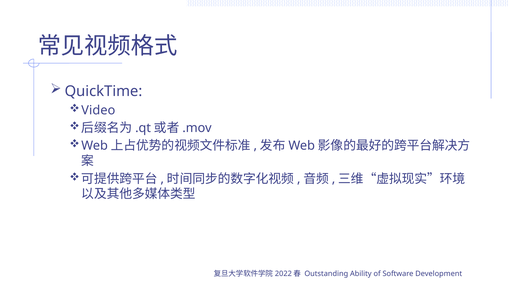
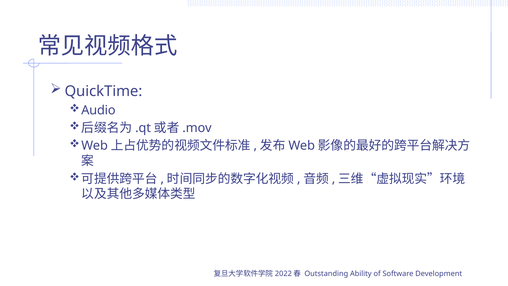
Video: Video -> Audio (98, 110)
